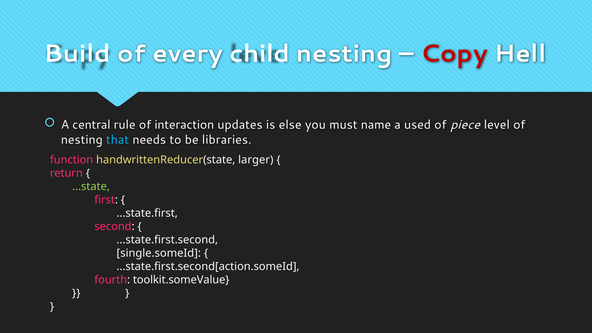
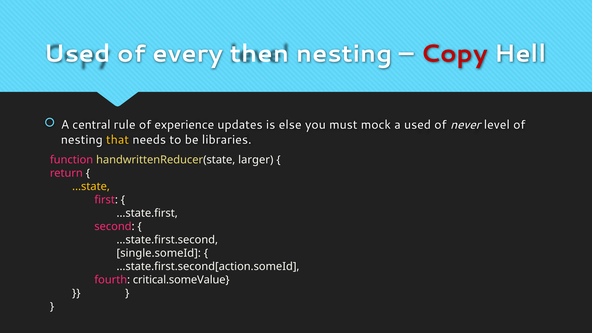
Build: Build -> Used (77, 54)
child: child -> then (259, 54)
interaction: interaction -> experience (184, 125)
name: name -> mock (376, 125)
piece: piece -> never (465, 125)
that colour: light blue -> yellow (118, 140)
...state colour: light green -> yellow (91, 187)
toolkit.someValue: toolkit.someValue -> critical.someValue (181, 280)
